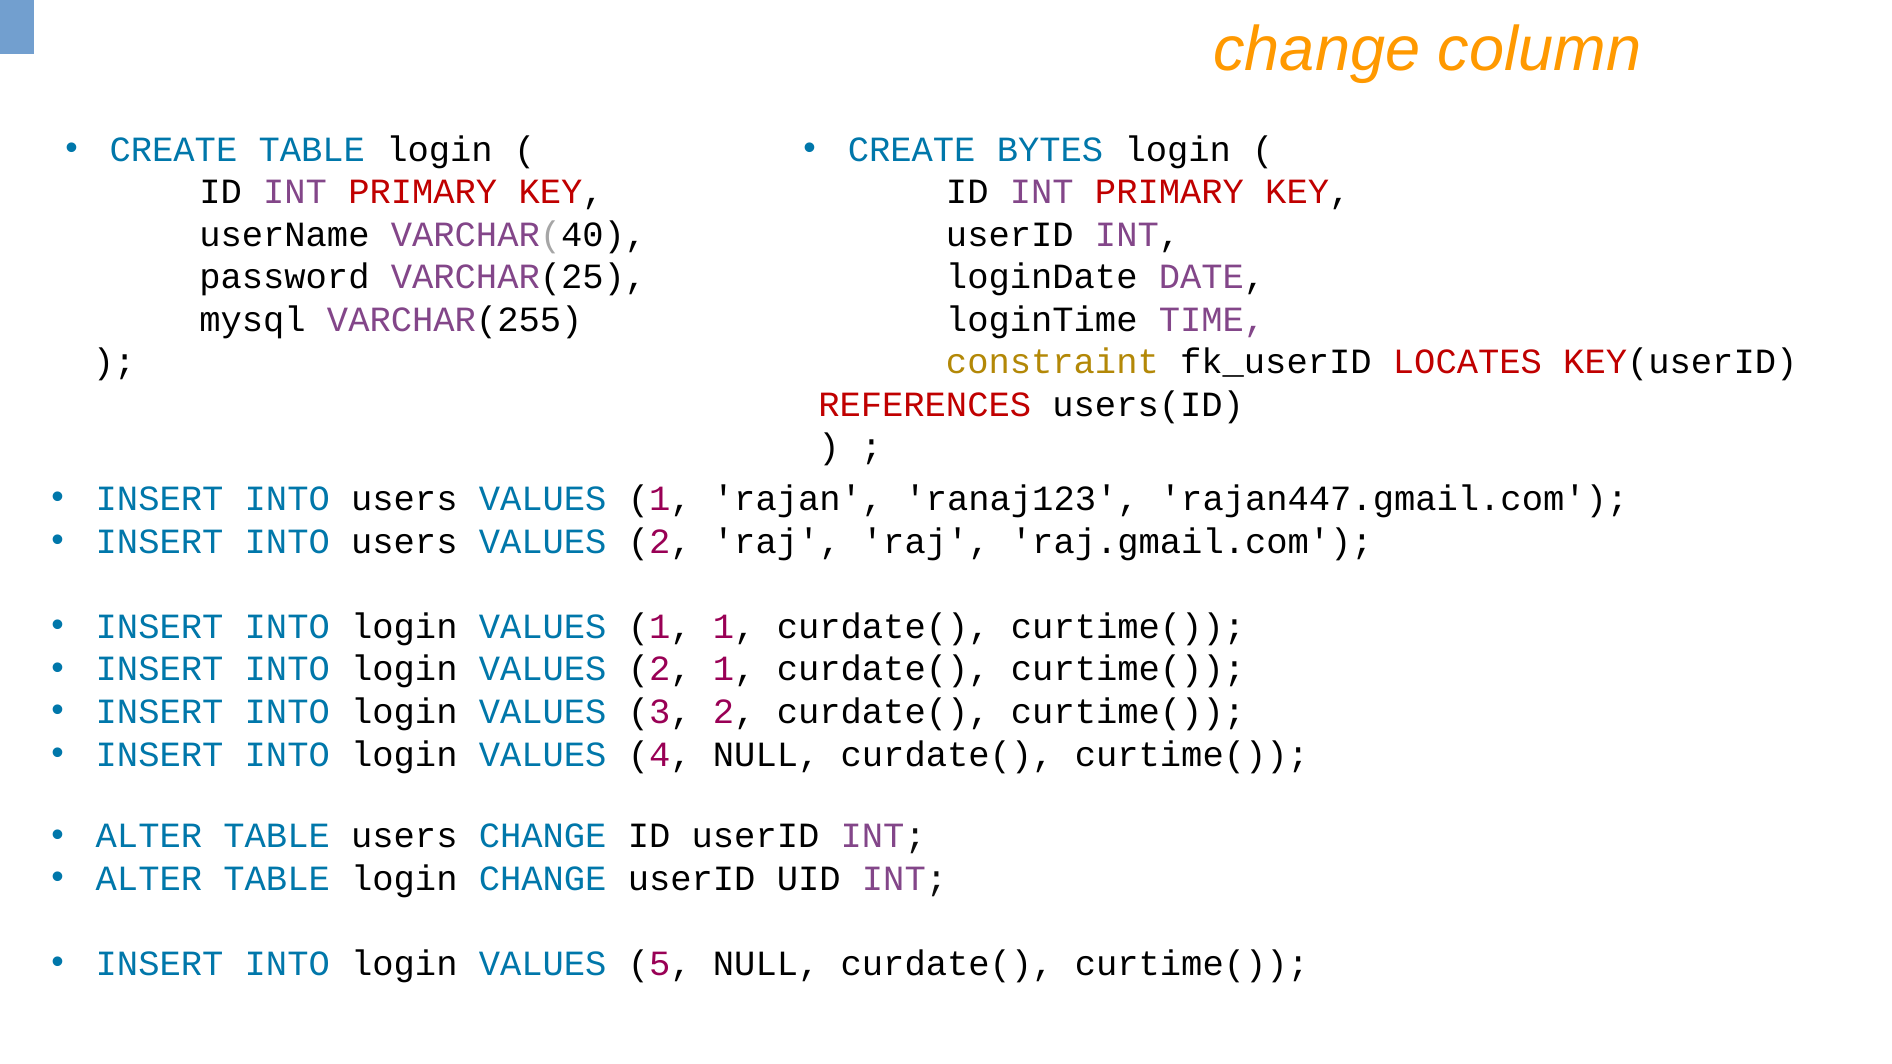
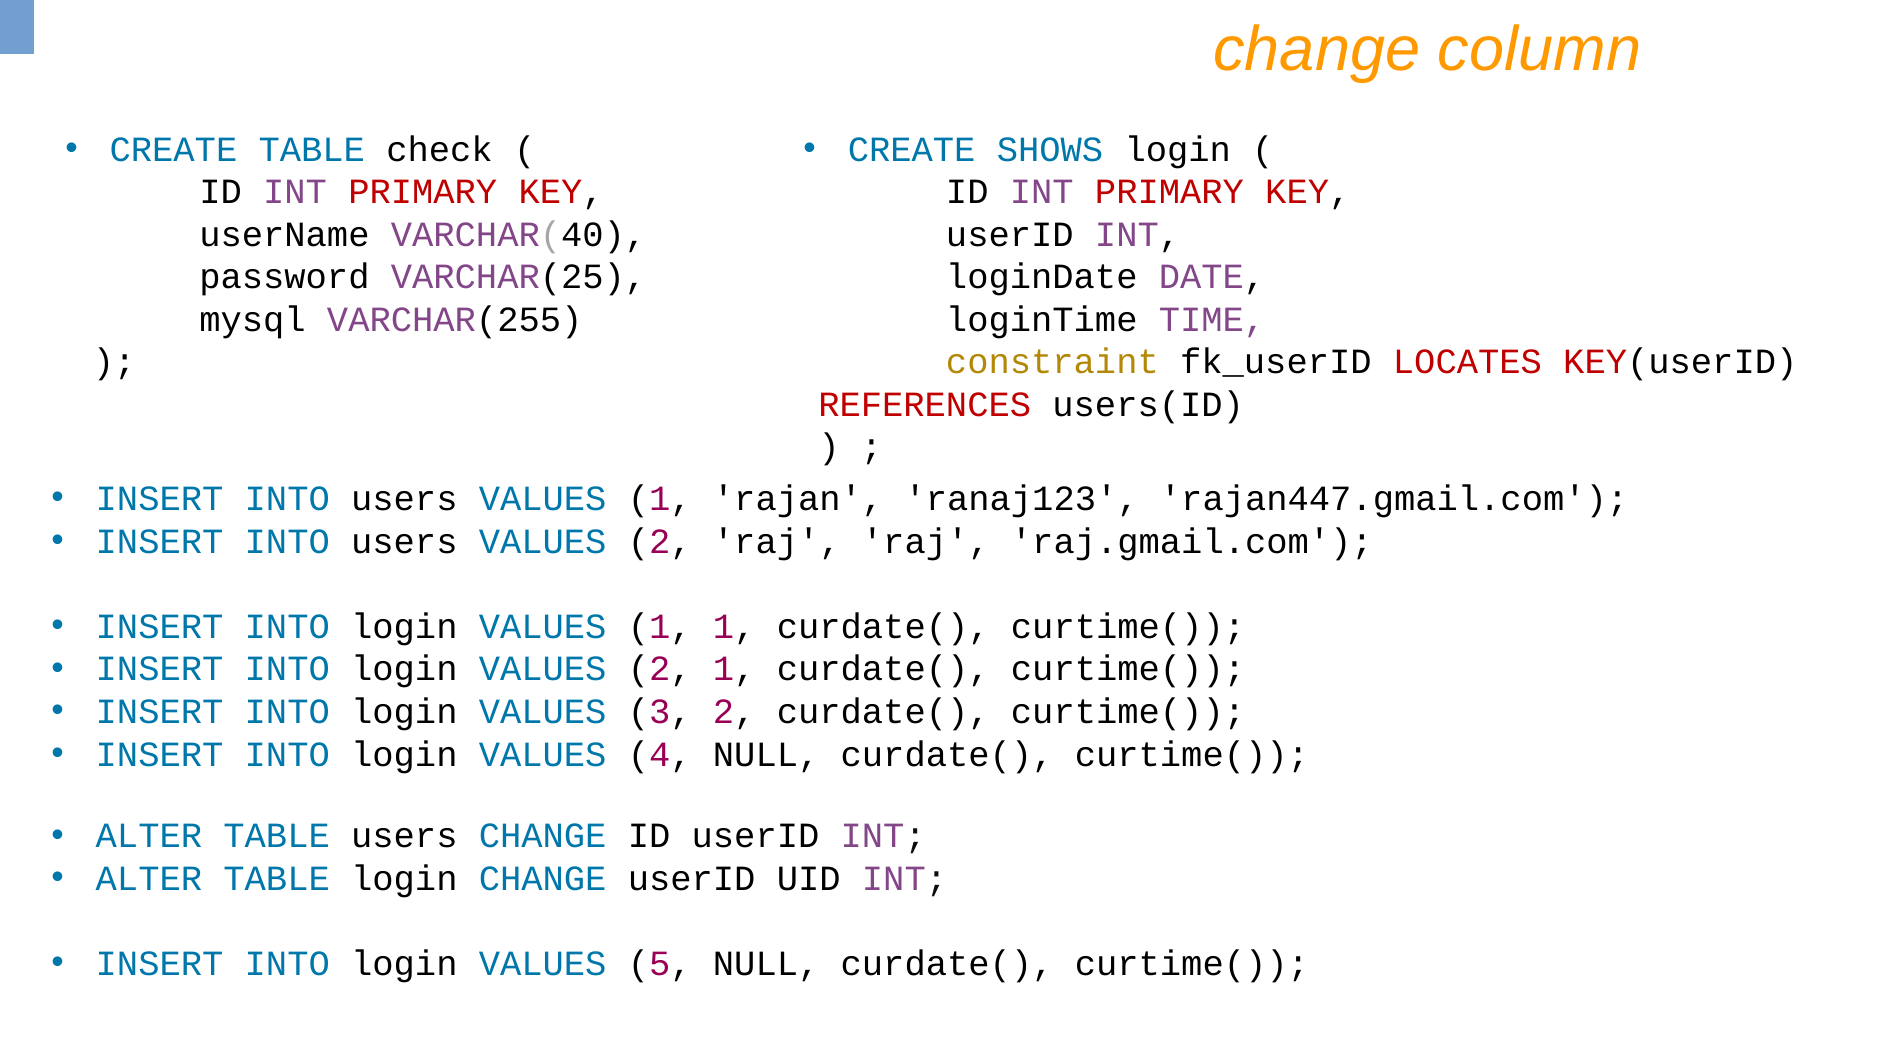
CREATE TABLE login: login -> check (440, 149)
BYTES: BYTES -> SHOWS (1050, 149)
